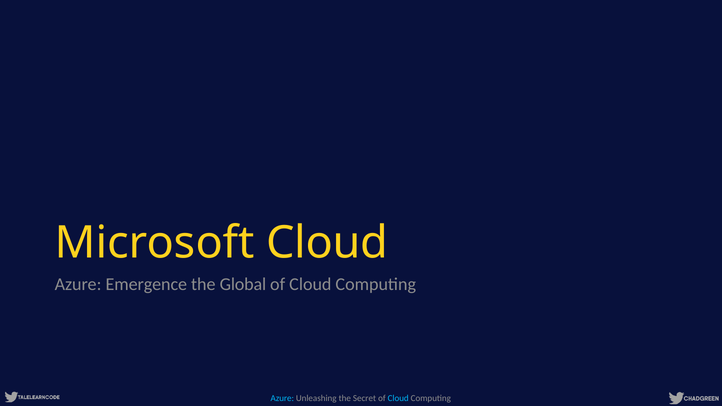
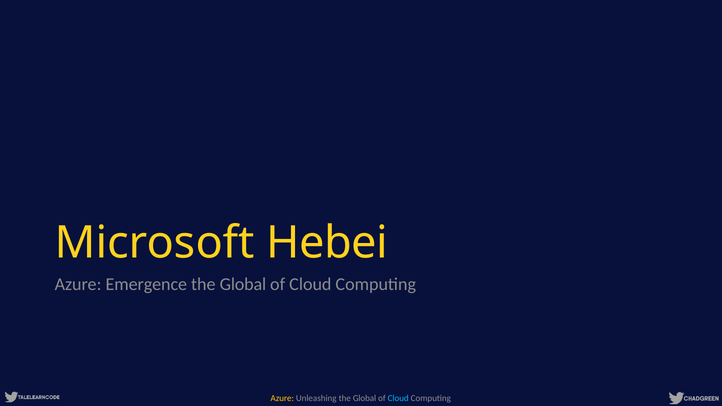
Microsoft Cloud: Cloud -> Hebei (327, 243)
Azure colour: light blue -> yellow (282, 398)
Unleashing the Secret: Secret -> Global (365, 398)
